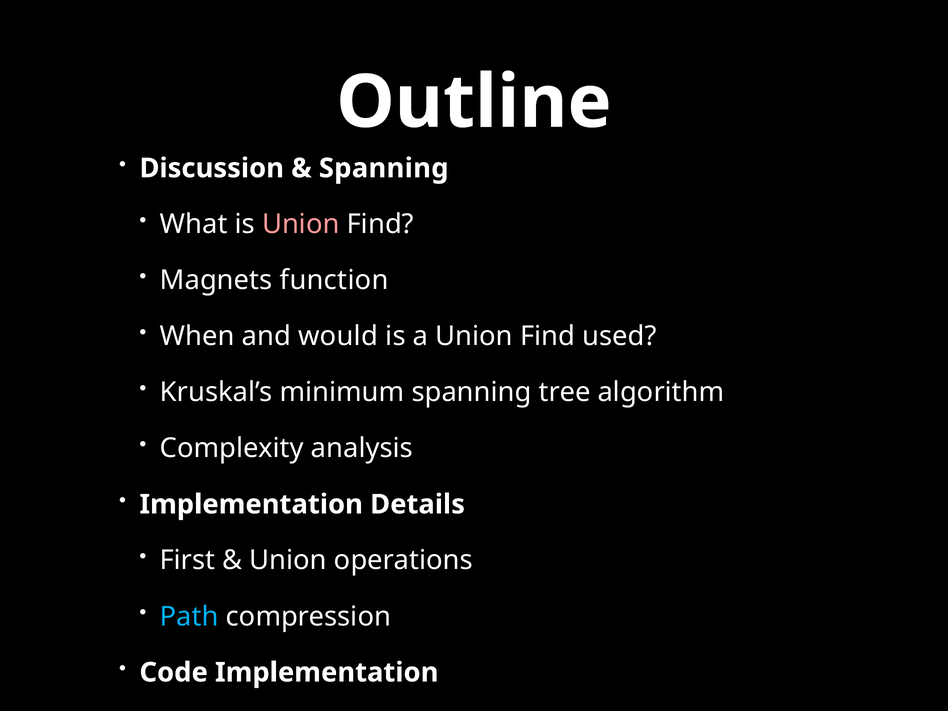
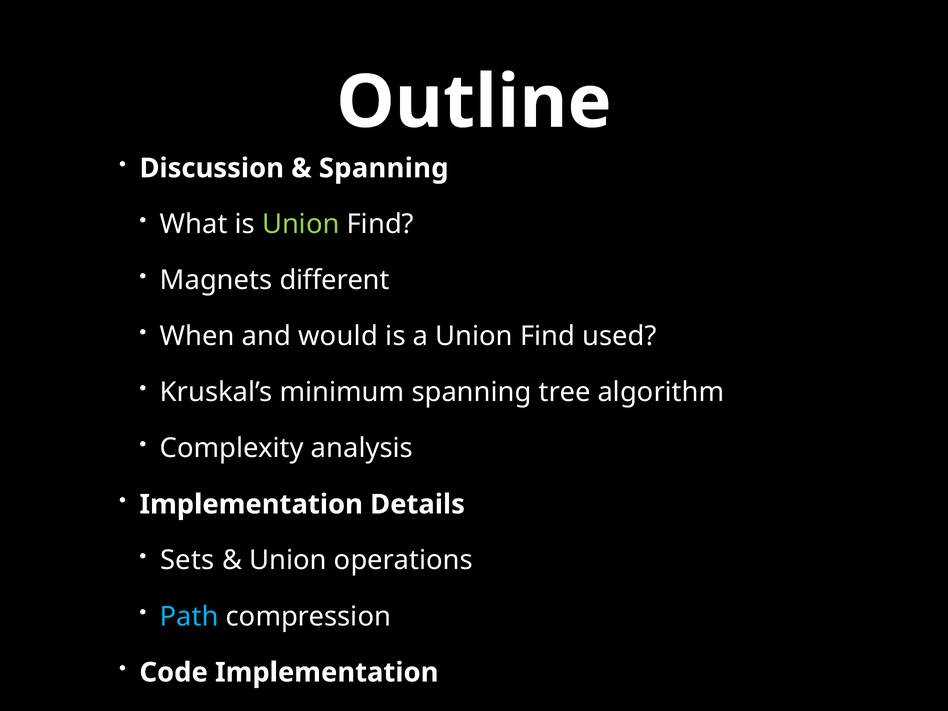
Union colour: pink -> light green (301, 224)
function: function -> different (335, 280)
First: First -> Sets (187, 560)
